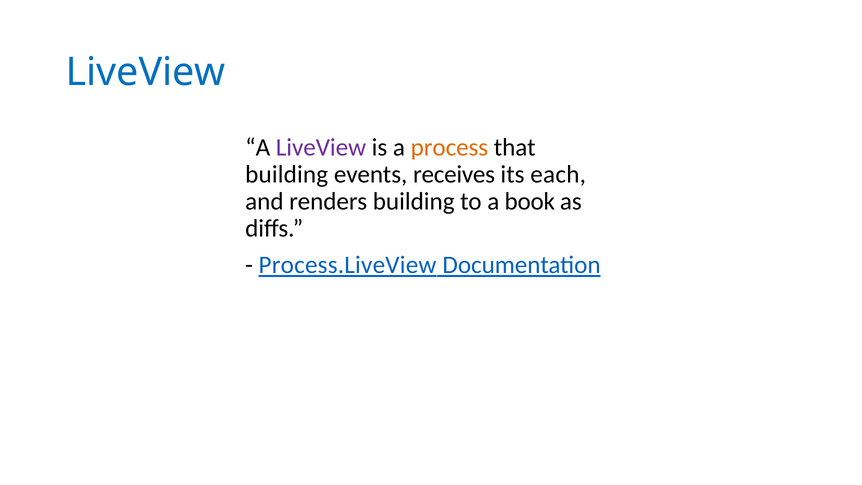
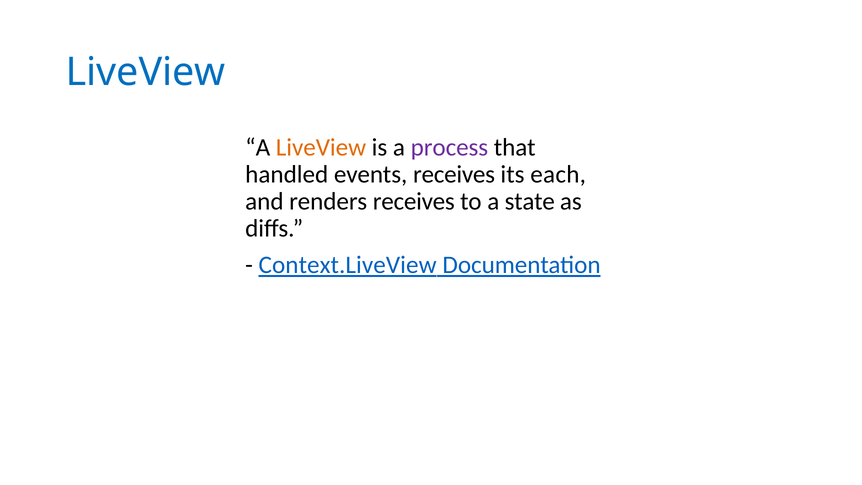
LiveView colour: purple -> orange (321, 147)
process colour: orange -> purple (449, 147)
building: building -> handled (287, 174)
renders building: building -> receives (414, 201)
book: book -> state (530, 201)
Process.LiveView: Process.LiveView -> Context.LiveView (348, 265)
